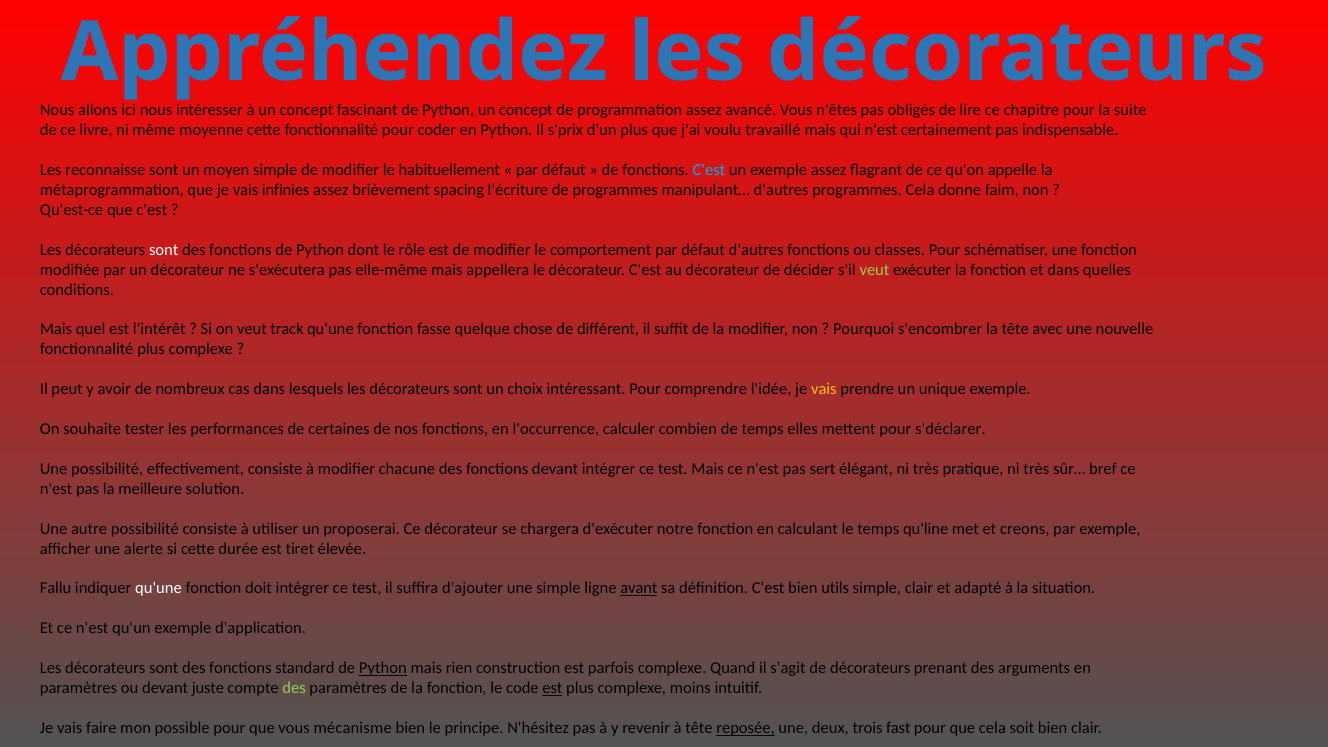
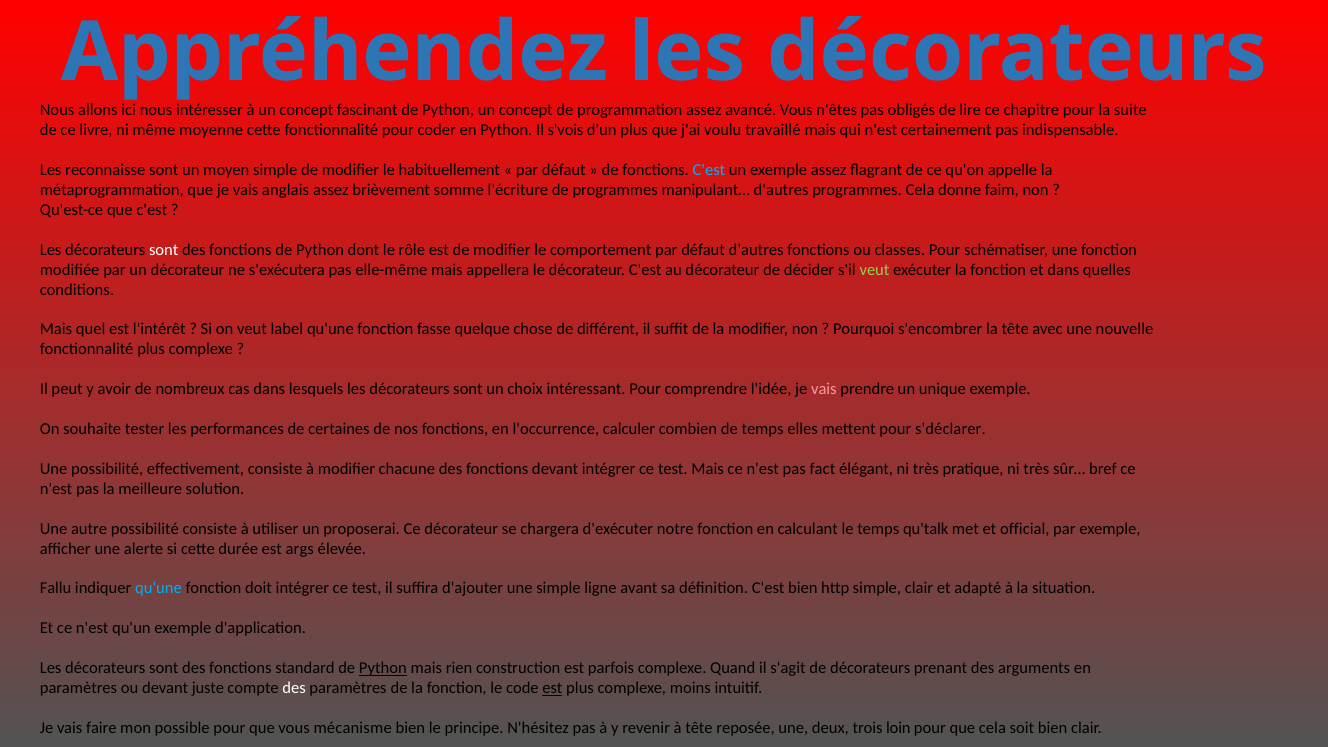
s'prix: s'prix -> s'vois (566, 130)
infinies: infinies -> anglais (286, 190)
spacing: spacing -> somme (459, 190)
track: track -> label (287, 330)
vais colour: yellow -> pink (824, 389)
sert: sert -> fact (822, 469)
qu'line: qu'line -> qu'talk (926, 529)
creons: creons -> official (1025, 529)
tiret: tiret -> args (300, 549)
qu'une colour: white -> light blue (158, 588)
avant underline: present -> none (639, 588)
utils: utils -> http (835, 588)
des colour: light green -> white (294, 688)
reposée underline: present -> none (745, 728)
fast: fast -> loin (898, 728)
